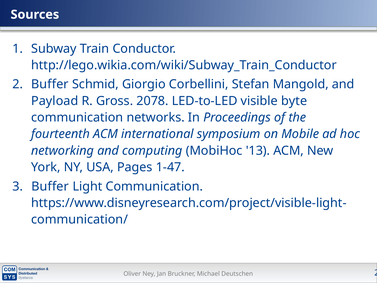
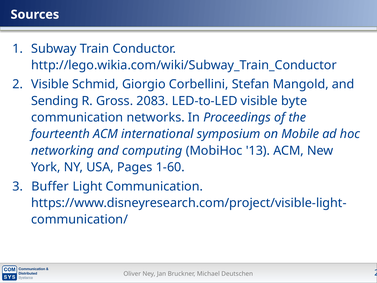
Buffer: Buffer -> Visible (50, 84)
Payload: Payload -> Sending (55, 101)
2078: 2078 -> 2083 (152, 101)
1-47: 1-47 -> 1-60 (170, 167)
